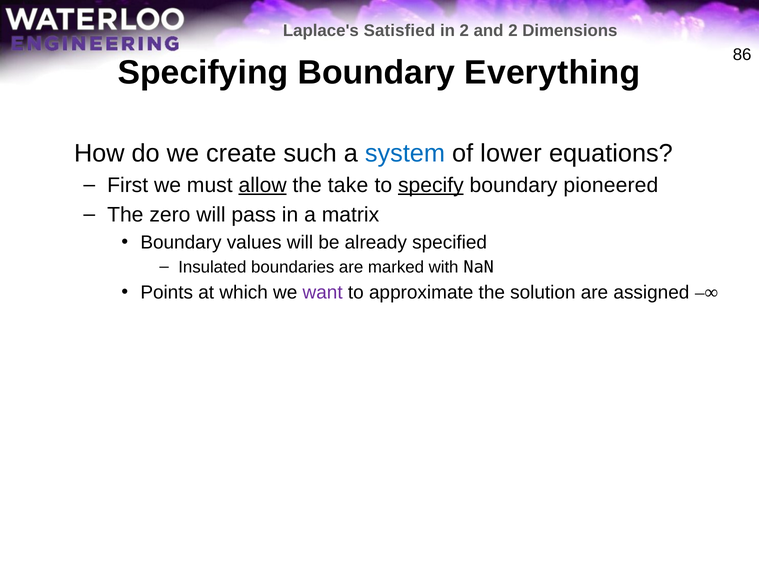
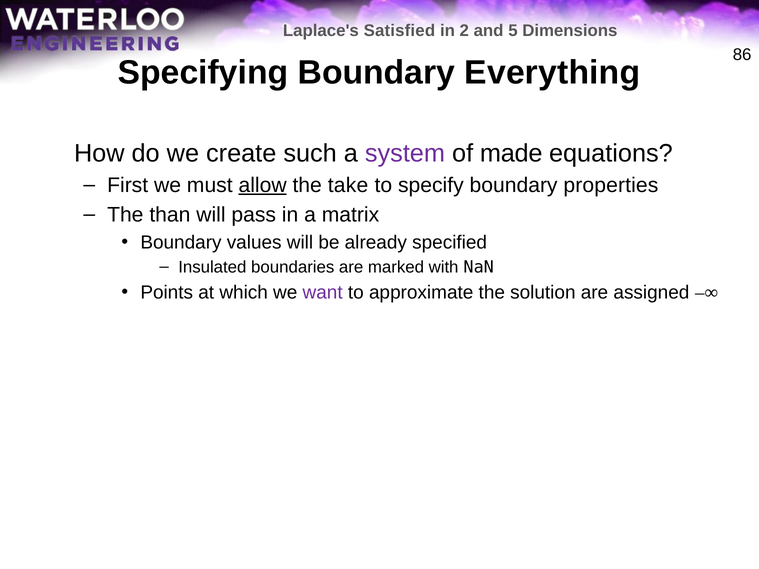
and 2: 2 -> 5 (513, 31)
system colour: blue -> purple (405, 154)
lower: lower -> made (511, 154)
specify underline: present -> none (431, 185)
pioneered: pioneered -> properties (611, 185)
zero: zero -> than (170, 215)
